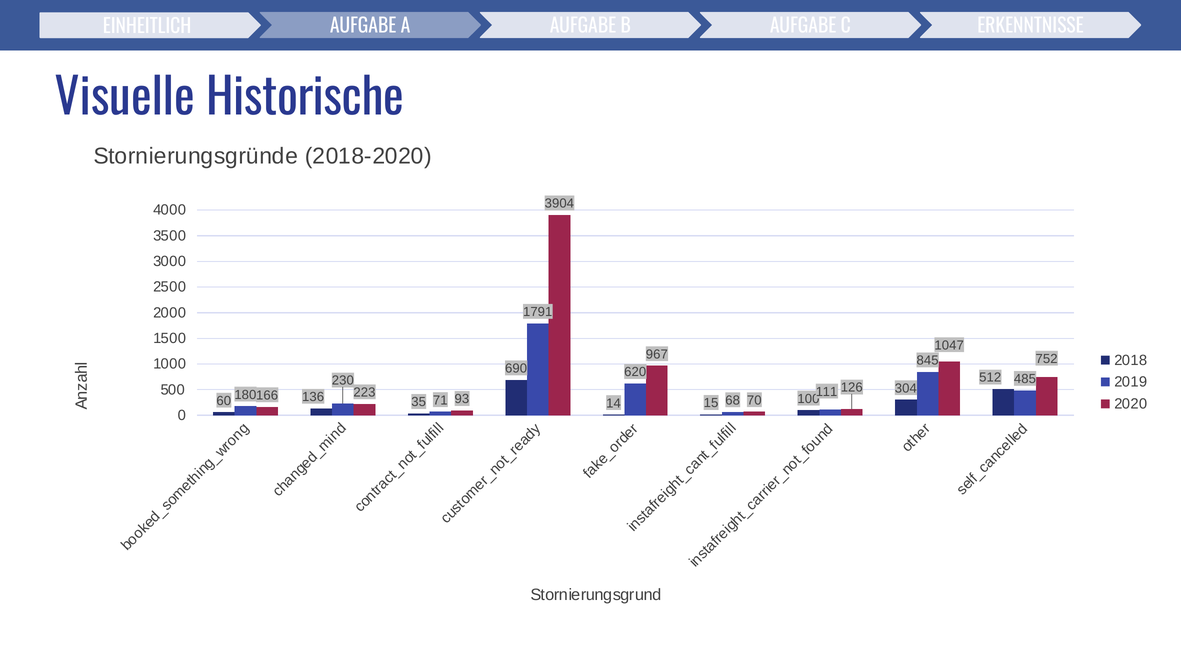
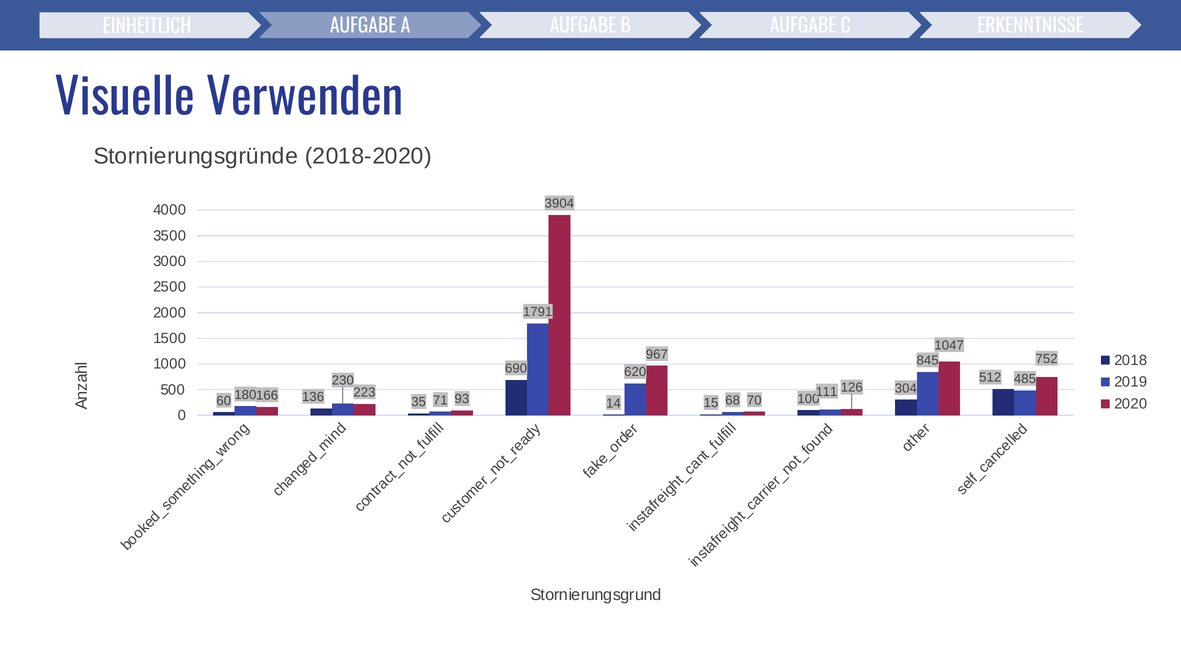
Historische: Historische -> Verwenden (305, 99)
